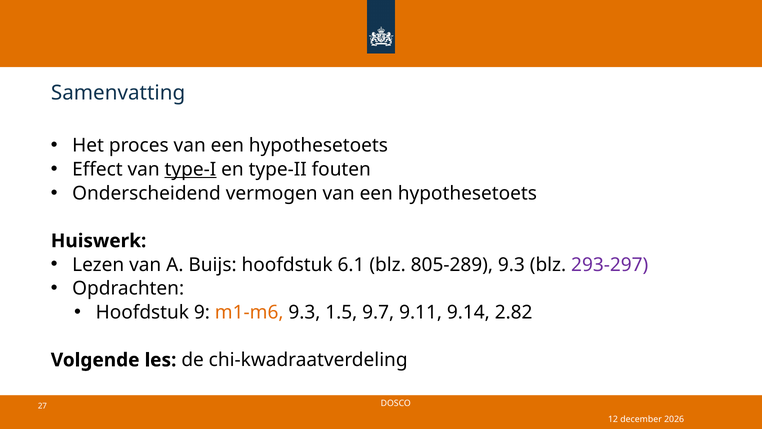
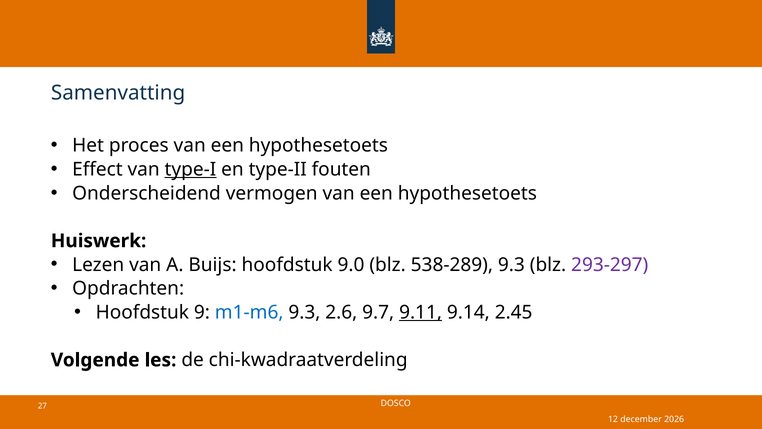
6.1: 6.1 -> 9.0 (351, 265)
805-289: 805-289 -> 538-289 (452, 265)
m1-m6 colour: orange -> blue (249, 312)
1.5: 1.5 -> 2.6 (341, 312)
9.11 underline: none -> present (421, 312)
2.82: 2.82 -> 2.45 (514, 312)
